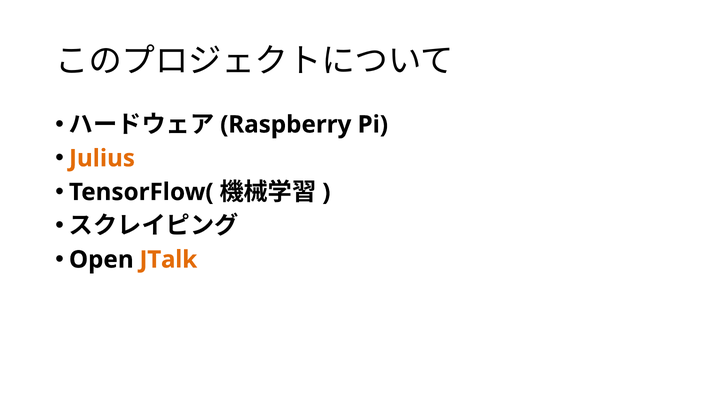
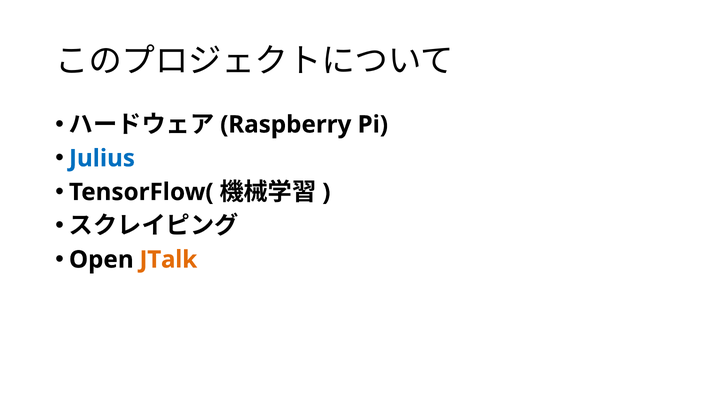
Julius colour: orange -> blue (102, 158)
